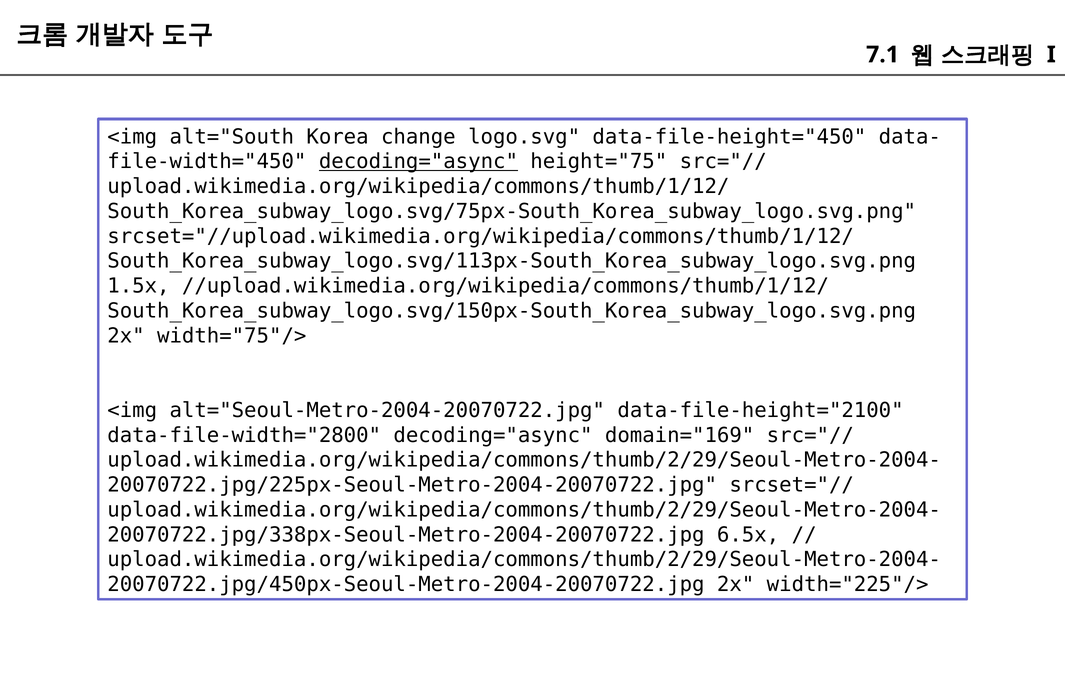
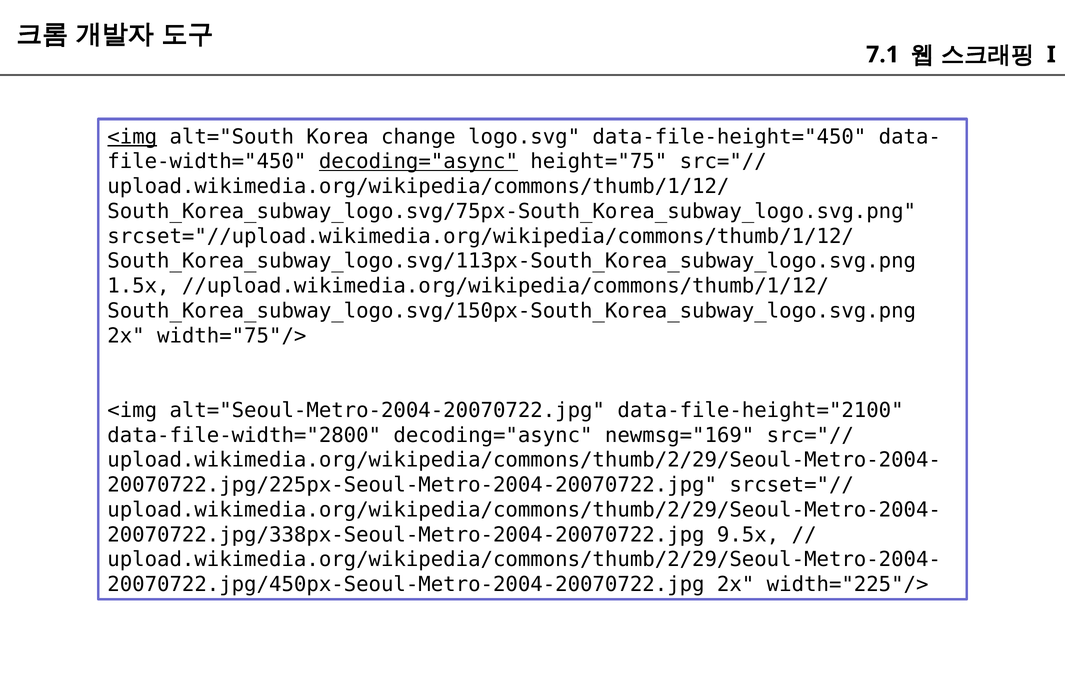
<img underline: none -> present (132, 137)
domain="169: domain="169 -> newmsg="169 (680, 435)
6.5x: 6.5x -> 9.5x (748, 534)
